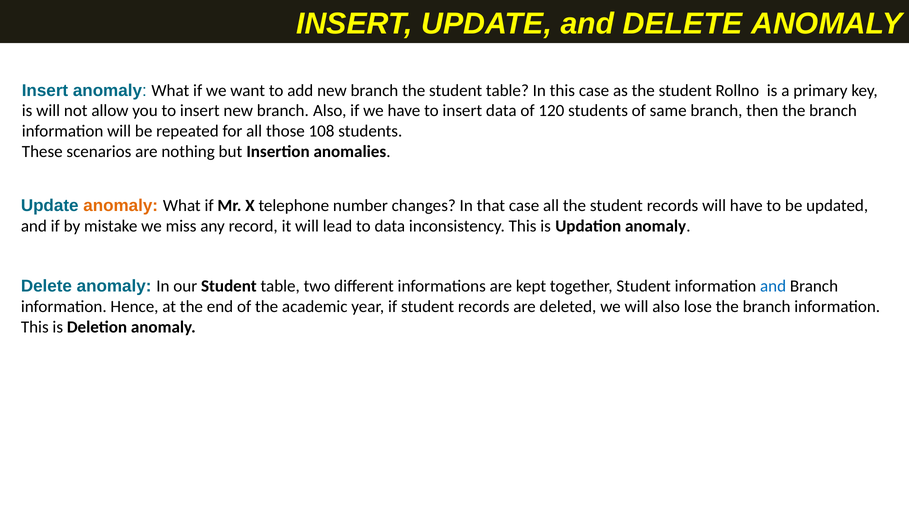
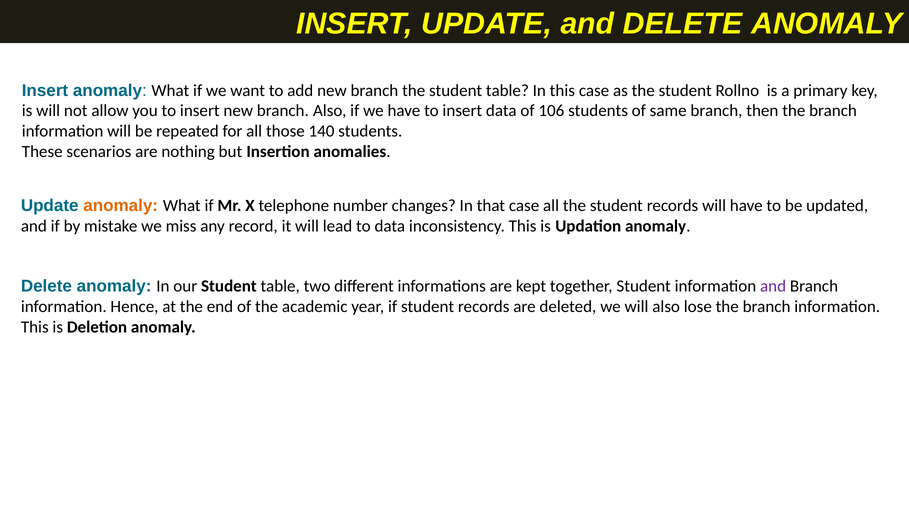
120: 120 -> 106 (551, 111)
108: 108 -> 140 (322, 131)
and colour: blue -> purple (773, 287)
